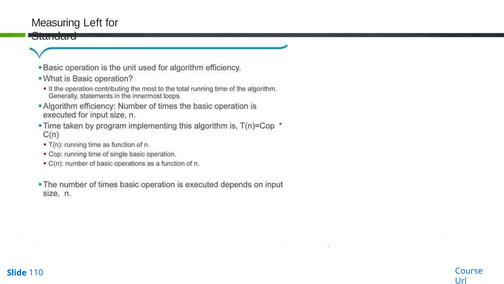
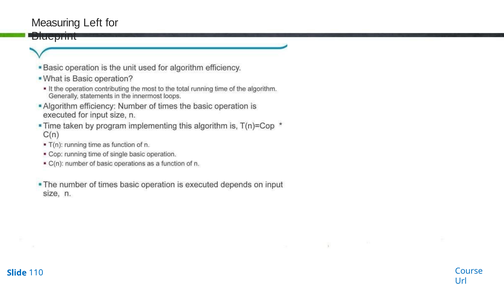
Standard: Standard -> Blueprint (54, 36)
